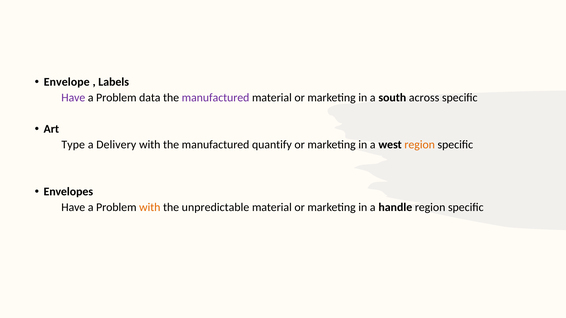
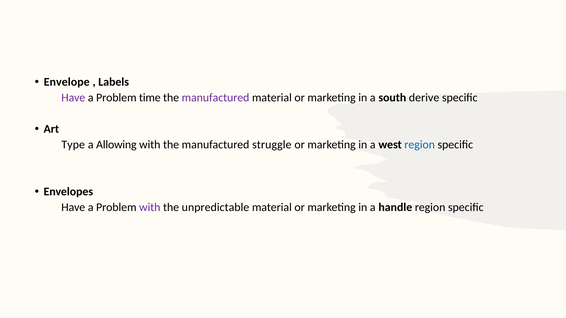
data: data -> time (150, 98)
across: across -> derive (424, 98)
Delivery: Delivery -> Allowing (116, 145)
quantify: quantify -> struggle (272, 145)
region colour: orange -> blue (420, 145)
with colour: orange -> purple (150, 208)
